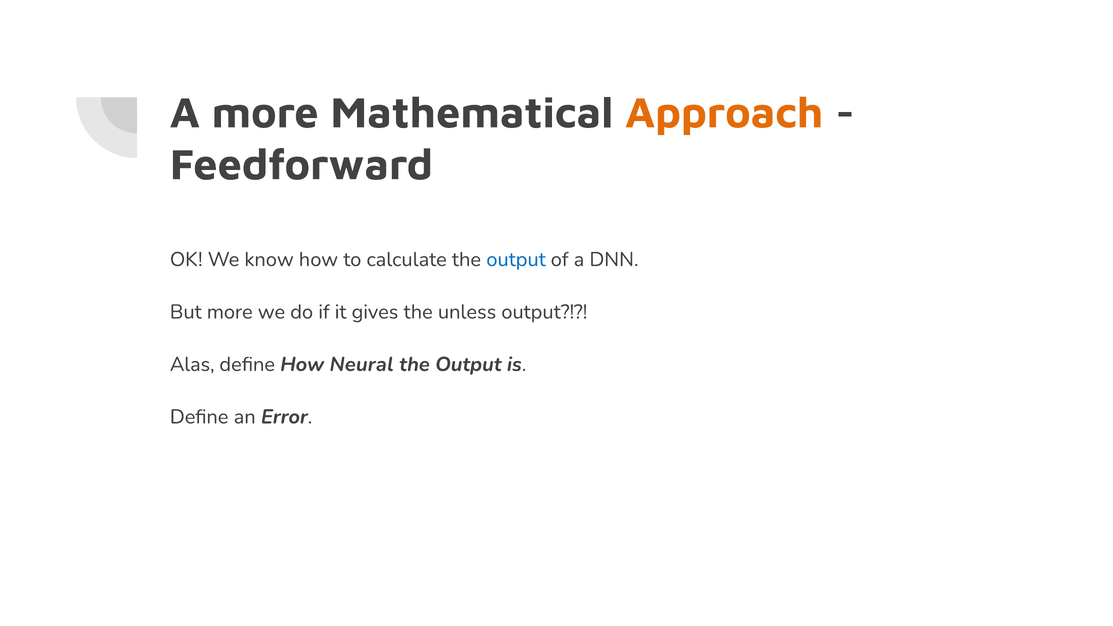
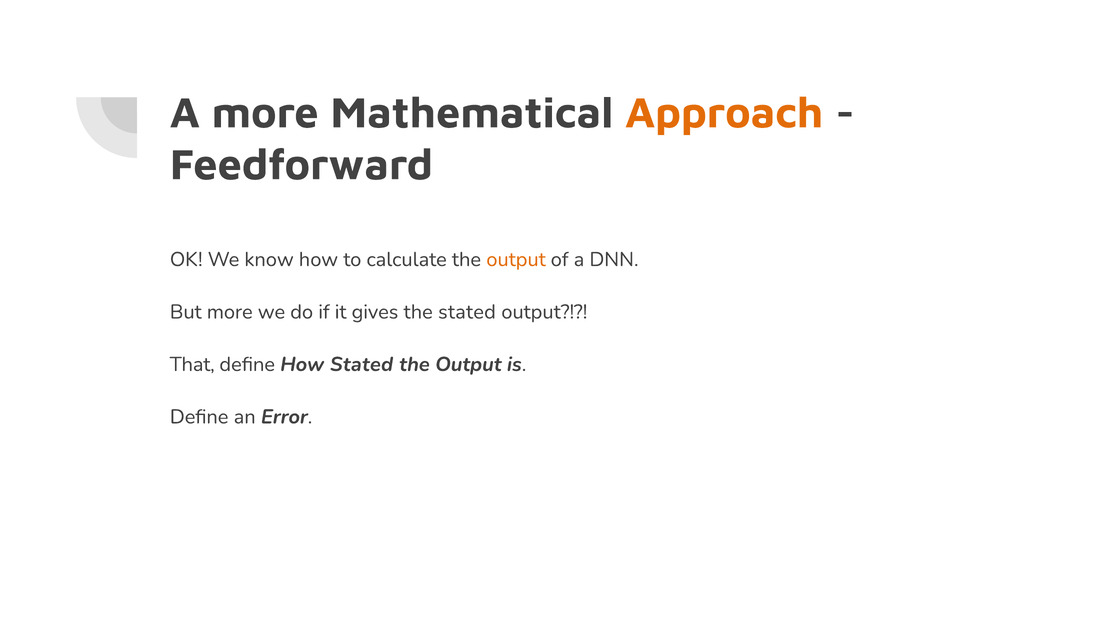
output colour: blue -> orange (516, 259)
the unless: unless -> stated (467, 312)
Alas: Alas -> That (192, 364)
How Neural: Neural -> Stated (362, 364)
